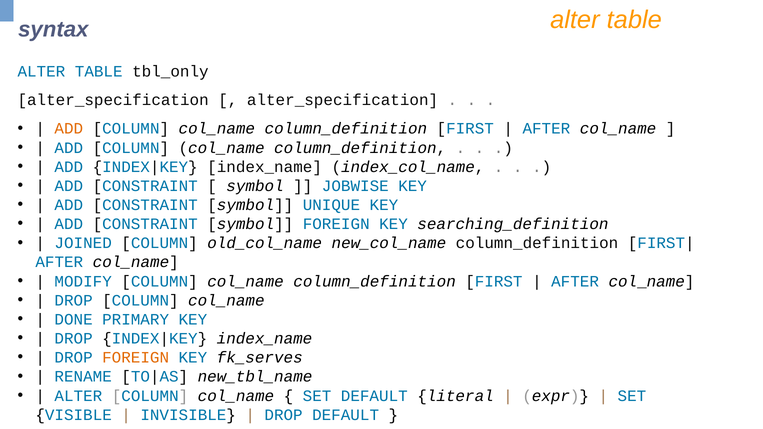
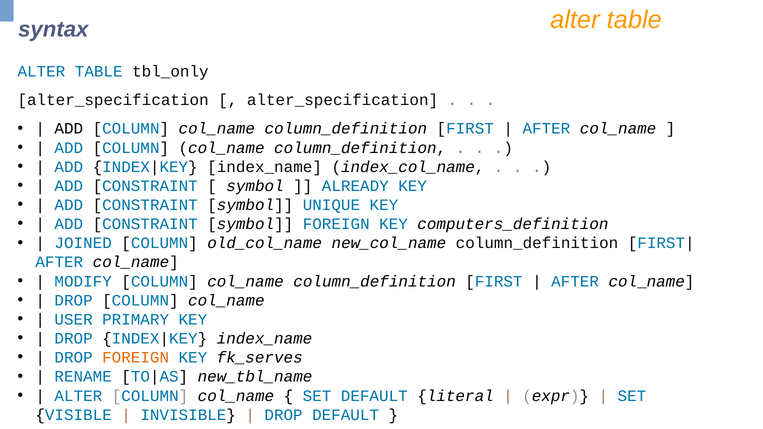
ADD colour: orange -> black (69, 129)
JOBWISE: JOBWISE -> ALREADY (355, 186)
searching_definition: searching_definition -> computers_definition (513, 224)
DONE: DONE -> USER (74, 320)
